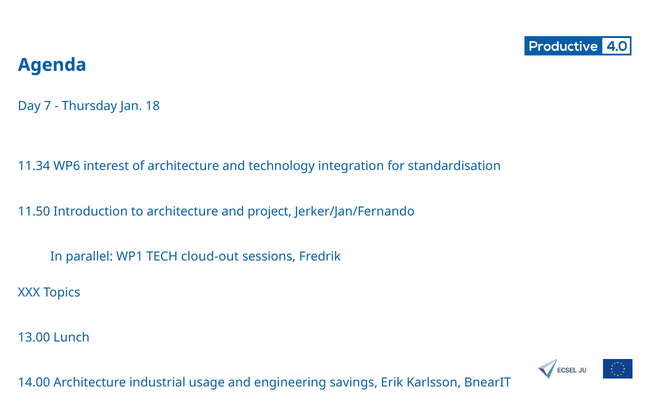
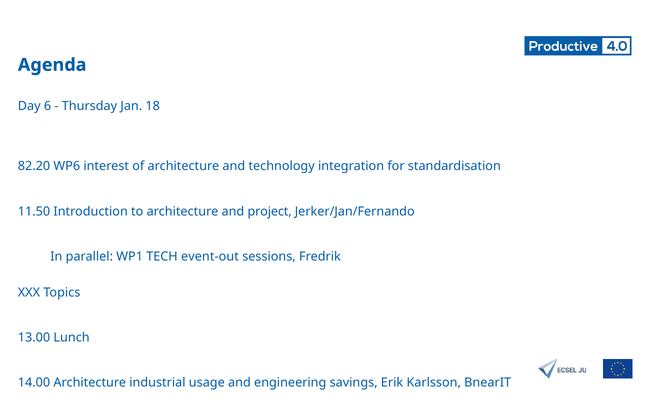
7: 7 -> 6 (48, 106)
11.34: 11.34 -> 82.20 (34, 166)
cloud-out: cloud-out -> event-out (210, 257)
